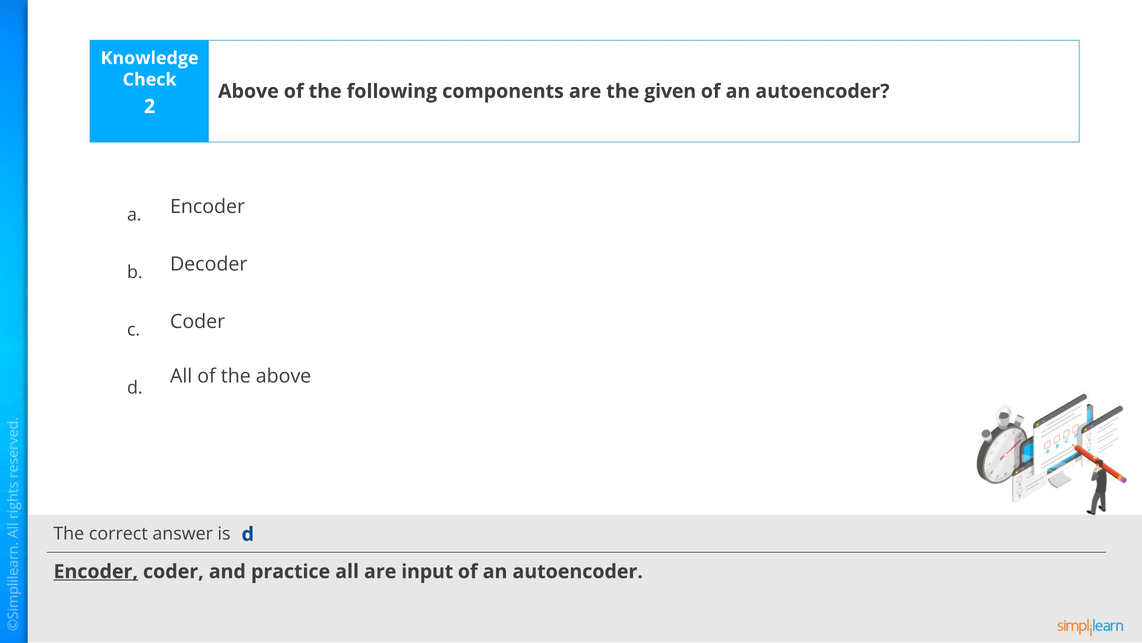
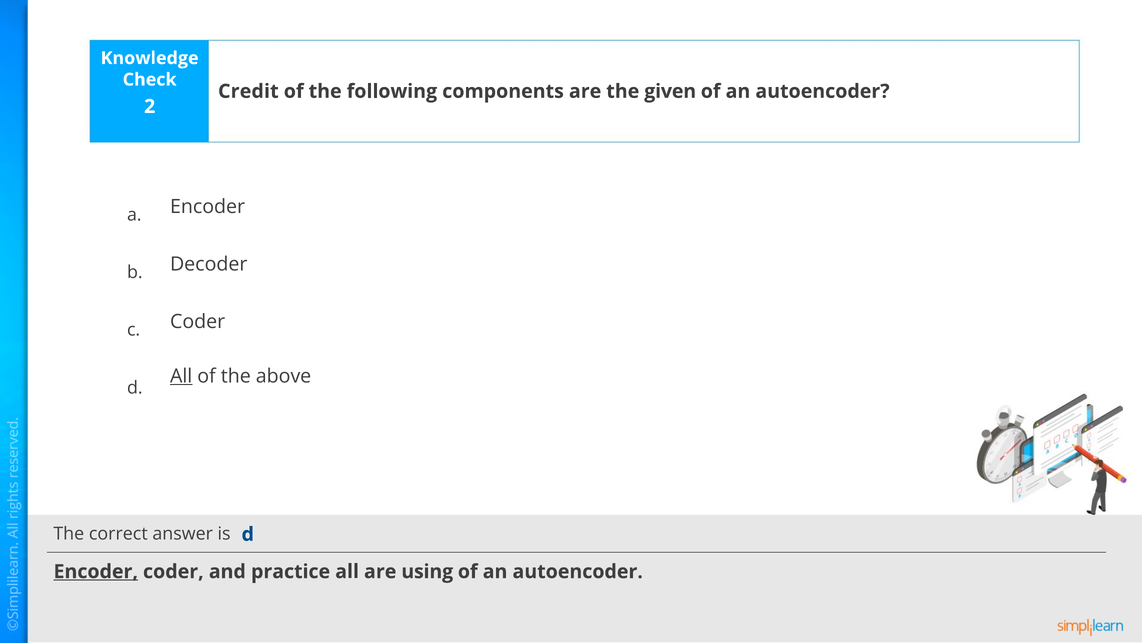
Above: Above -> Credit (248, 91)
All underline: none -> present (181, 376)
input: input -> using (427, 571)
